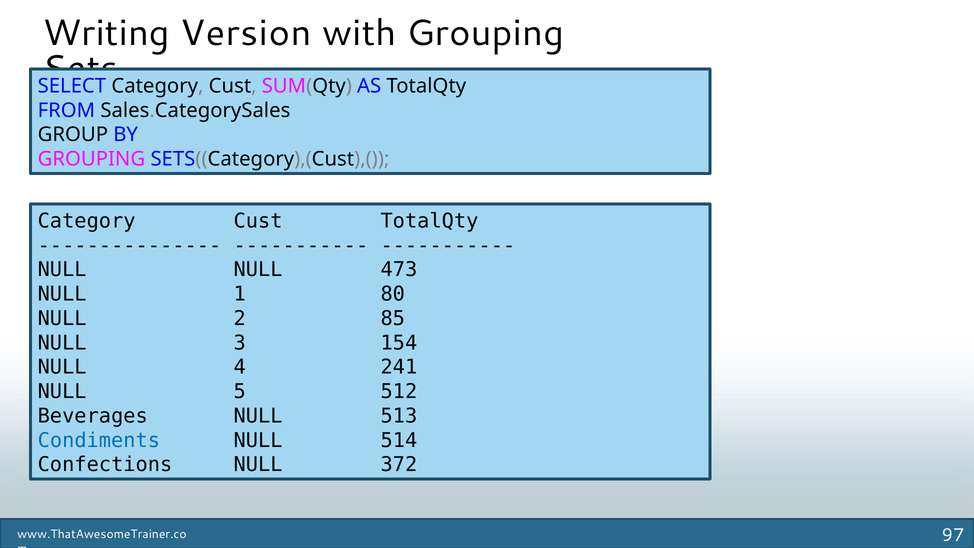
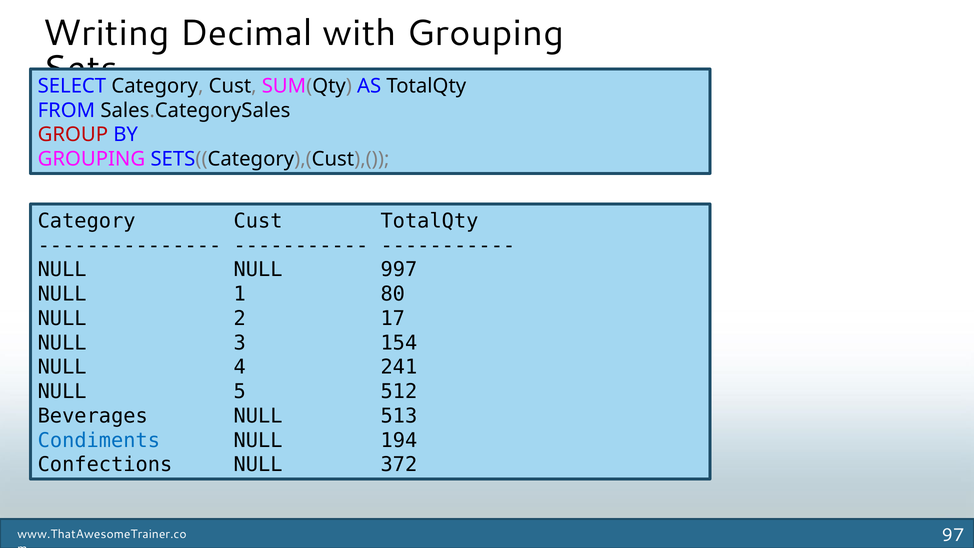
Version: Version -> Decimal (246, 33)
GROUP colour: black -> red (73, 135)
473: 473 -> 997 (399, 270)
85: 85 -> 17 (393, 318)
514: 514 -> 194 (399, 440)
